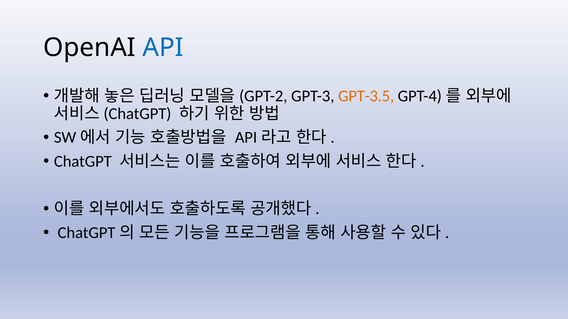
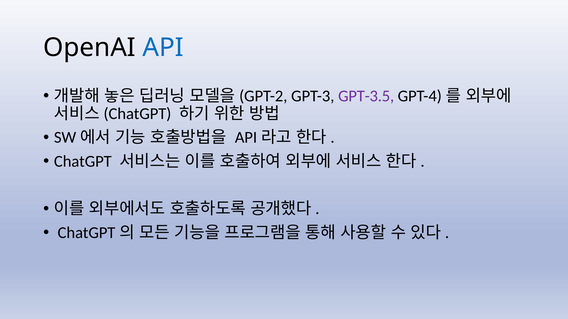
GPT-3.5 colour: orange -> purple (366, 96)
